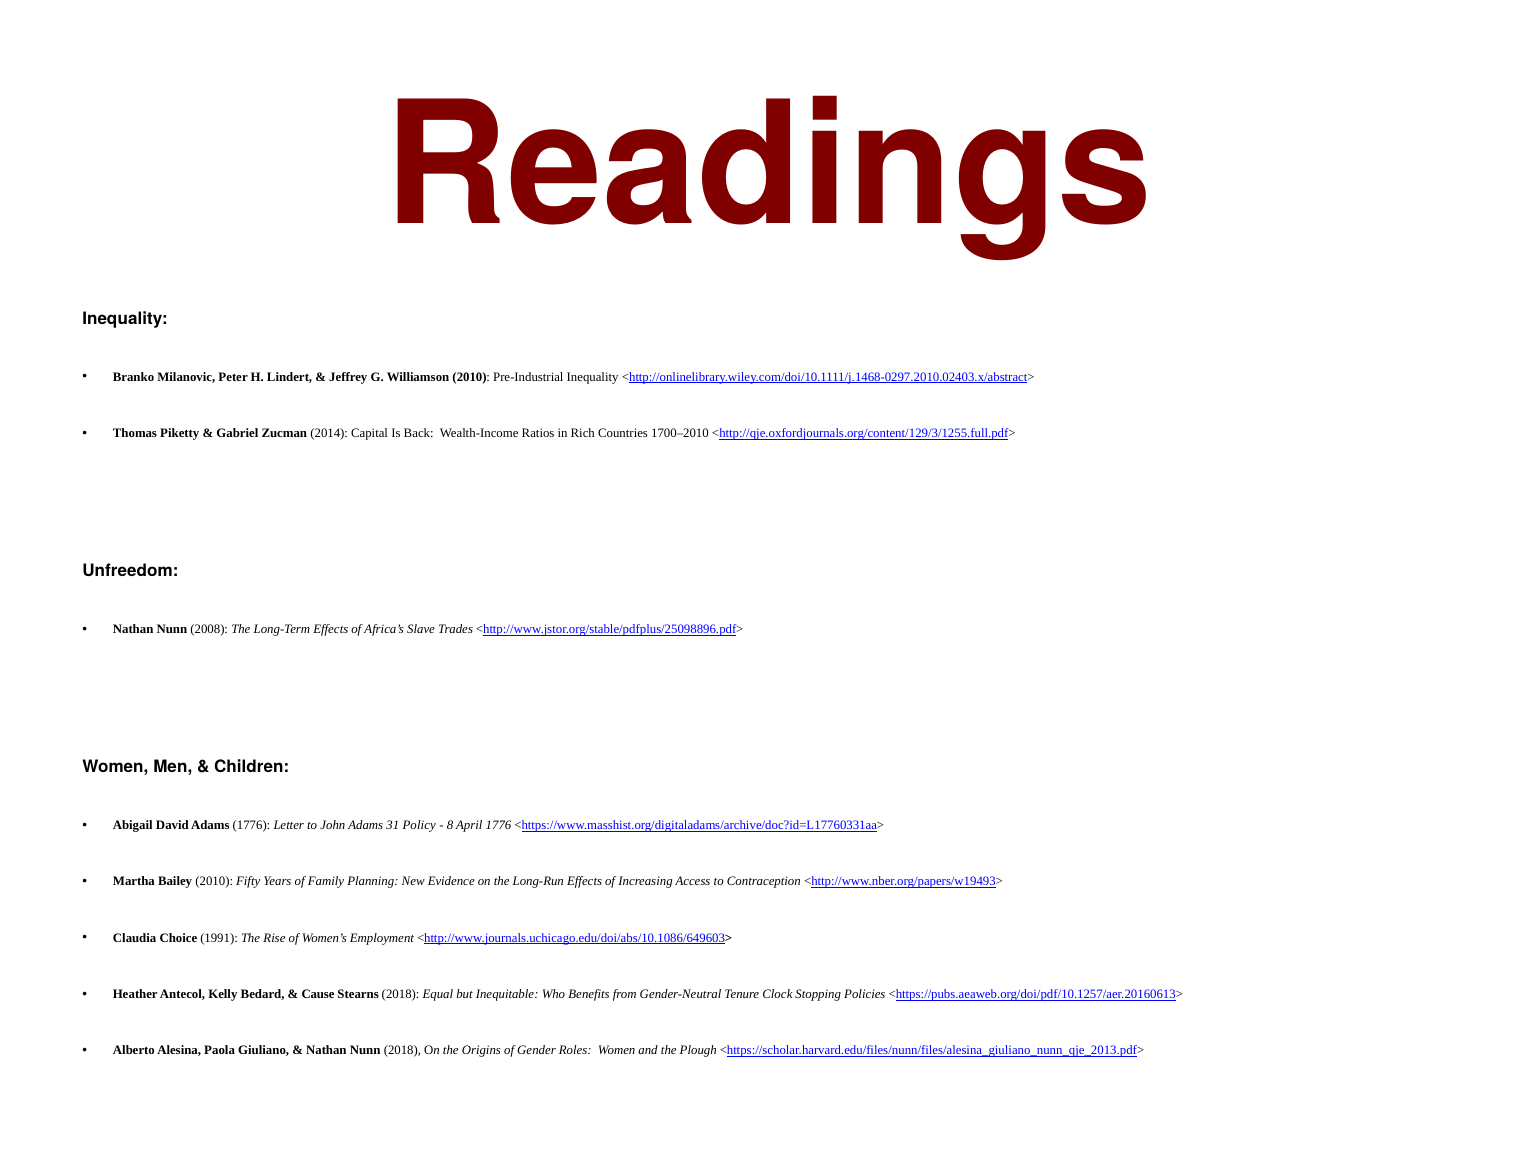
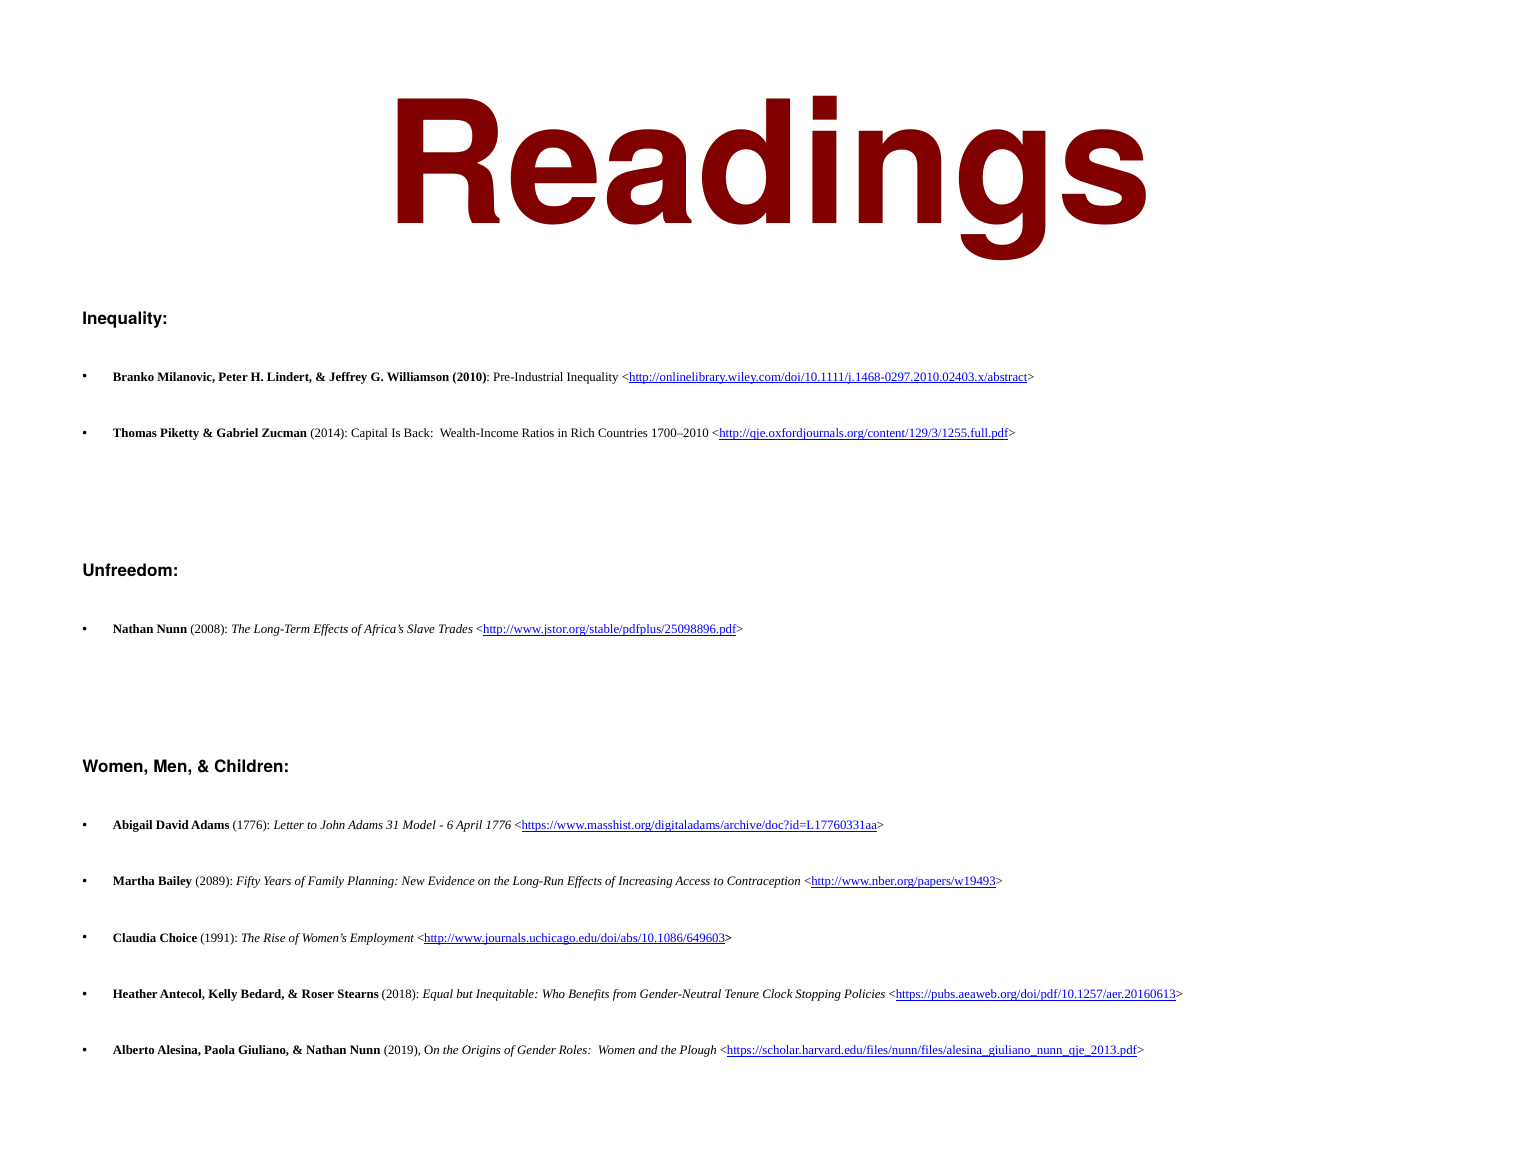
Policy: Policy -> Model (419, 825)
8: 8 -> 6 (450, 825)
Bailey 2010: 2010 -> 2089 (214, 881)
Cause: Cause -> Roser (318, 994)
Nunn 2018: 2018 -> 2019 (402, 1050)
